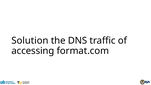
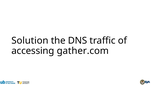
format.com: format.com -> gather.com (83, 51)
